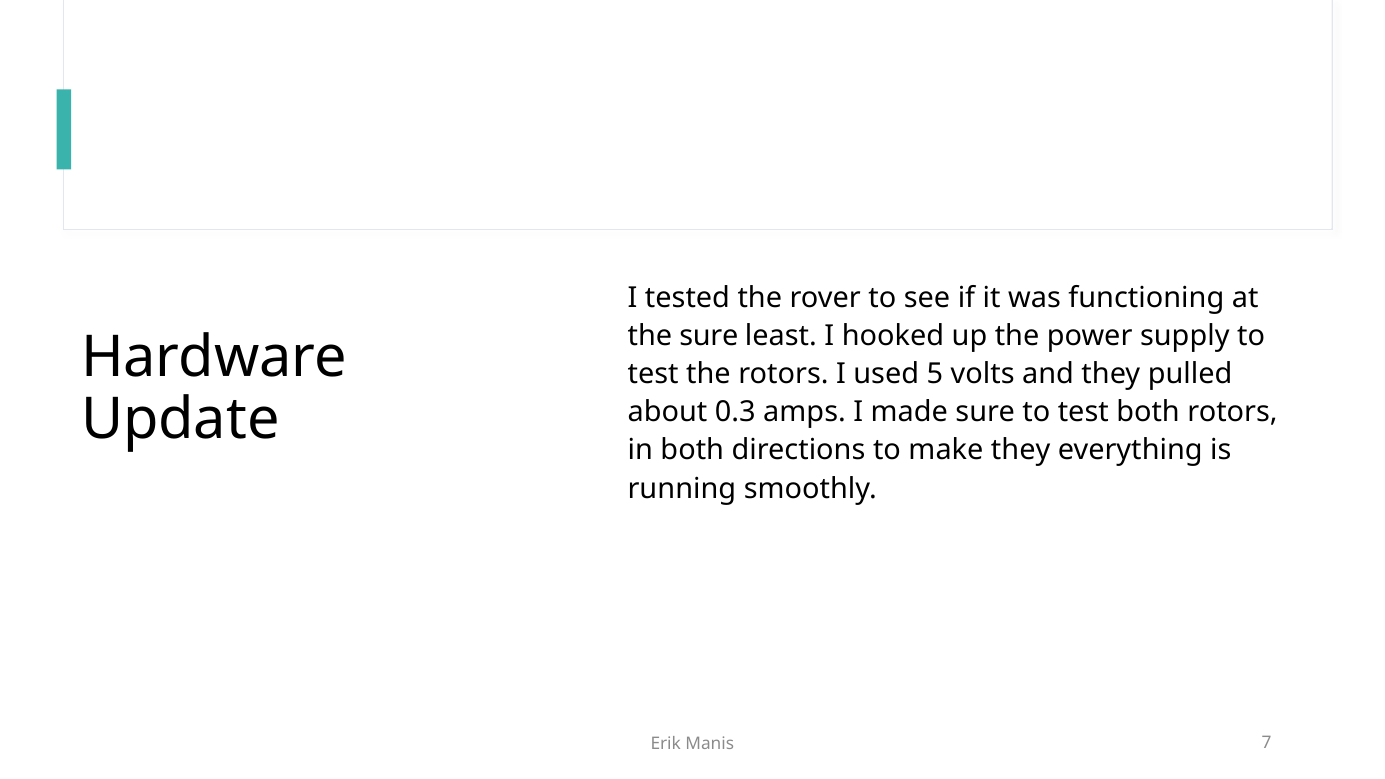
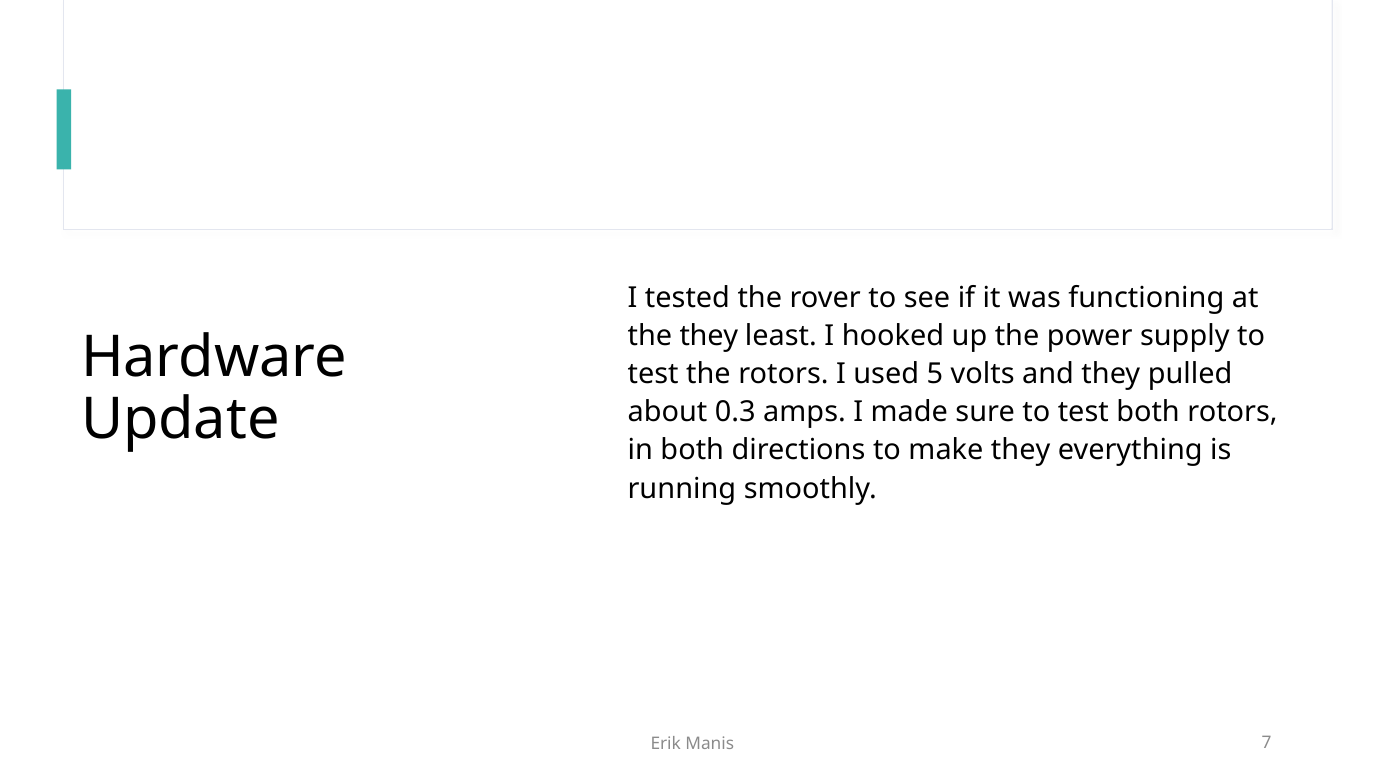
the sure: sure -> they (709, 336)
